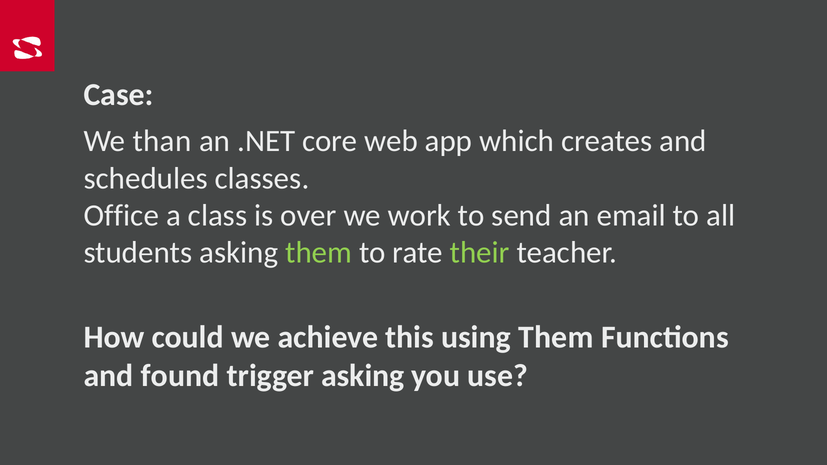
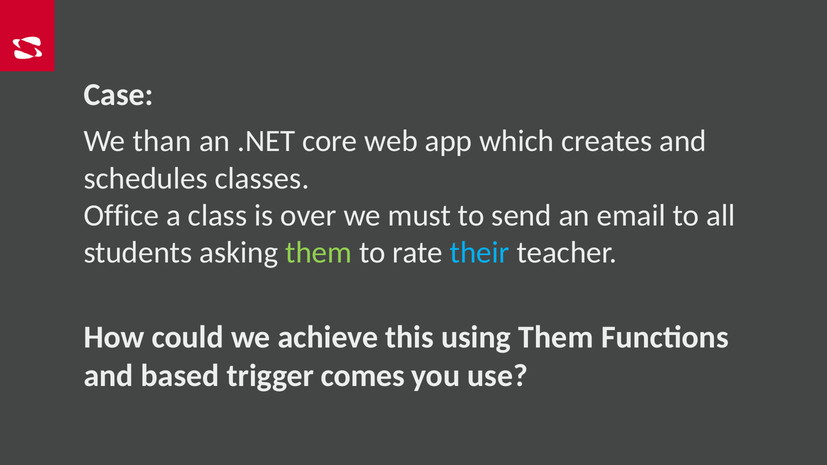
work: work -> must (420, 216)
their colour: light green -> light blue (480, 253)
found: found -> based (180, 376)
trigger asking: asking -> comes (363, 376)
